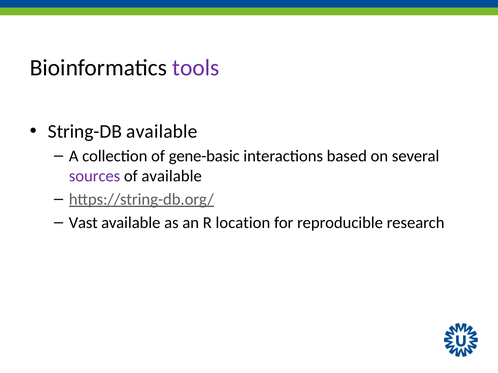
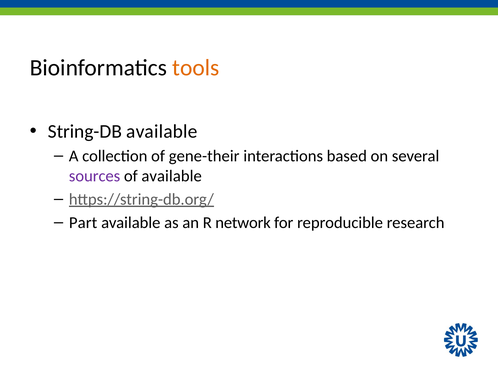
tools colour: purple -> orange (196, 68)
gene-basic: gene-basic -> gene-their (204, 156)
Vast: Vast -> Part (83, 223)
location: location -> network (243, 223)
